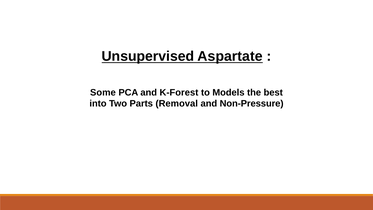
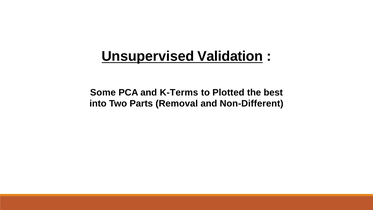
Aspartate: Aspartate -> Validation (230, 56)
K-Forest: K-Forest -> K-Terms (179, 92)
Models: Models -> Plotted (228, 92)
Non-Pressure: Non-Pressure -> Non-Different (252, 104)
